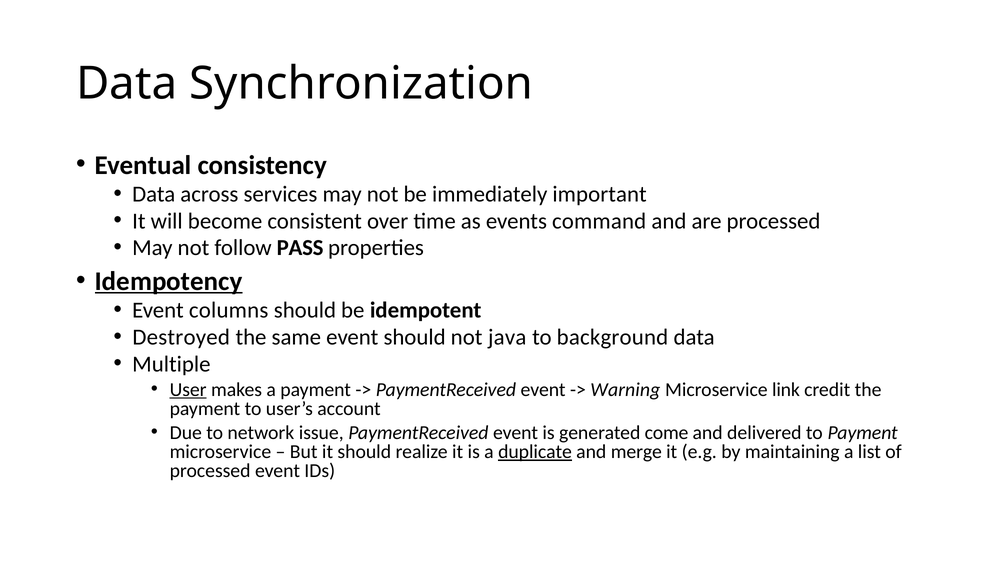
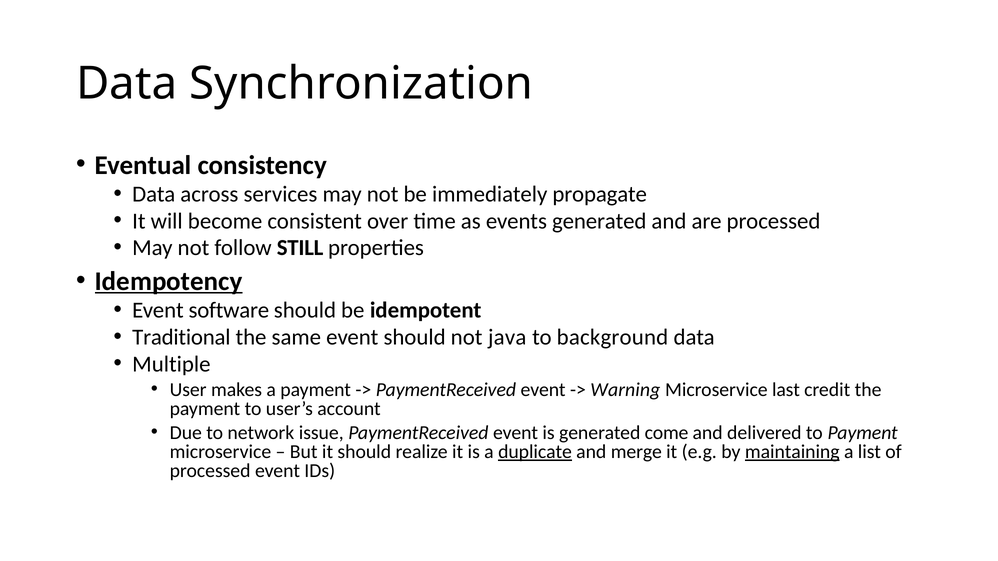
important: important -> propagate (600, 194)
events command: command -> generated (599, 221)
PASS: PASS -> STILL (300, 248)
columns: columns -> software (229, 311)
Destroyed: Destroyed -> Traditional (181, 337)
User underline: present -> none (188, 390)
link: link -> last (786, 390)
maintaining underline: none -> present (792, 452)
